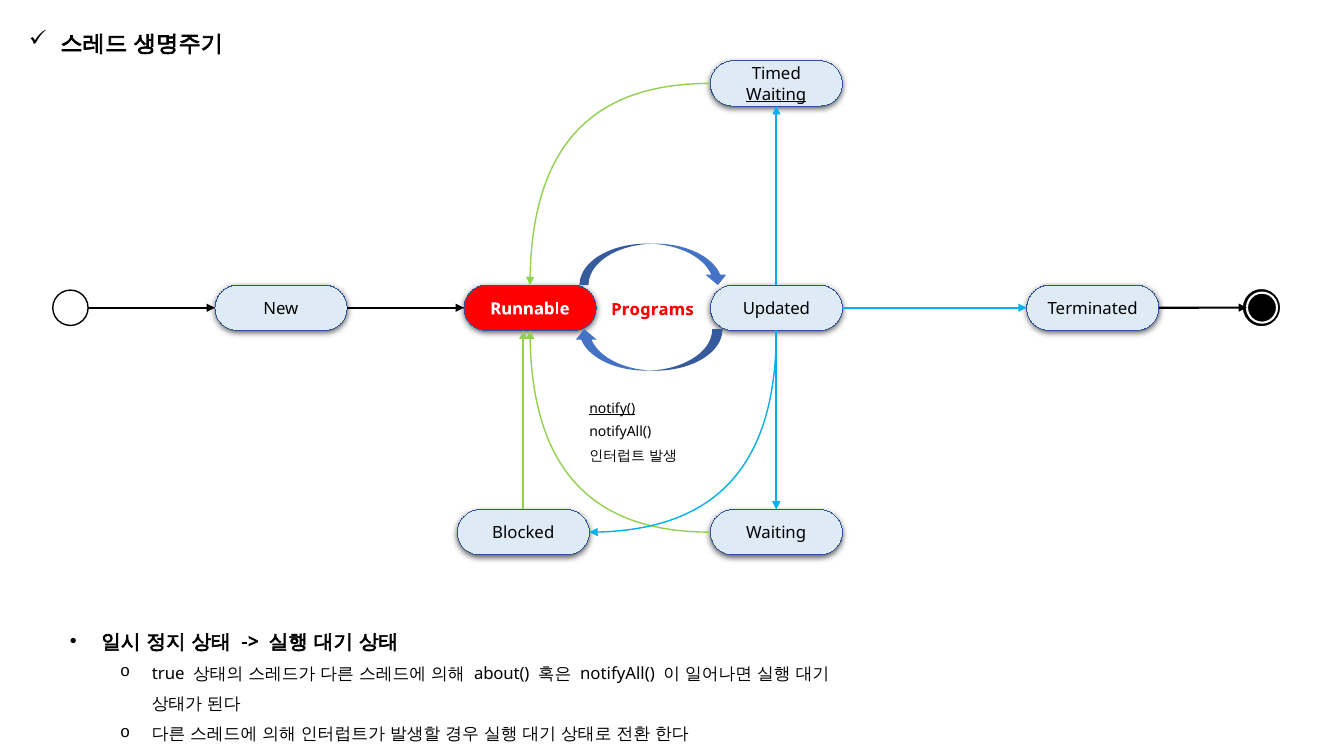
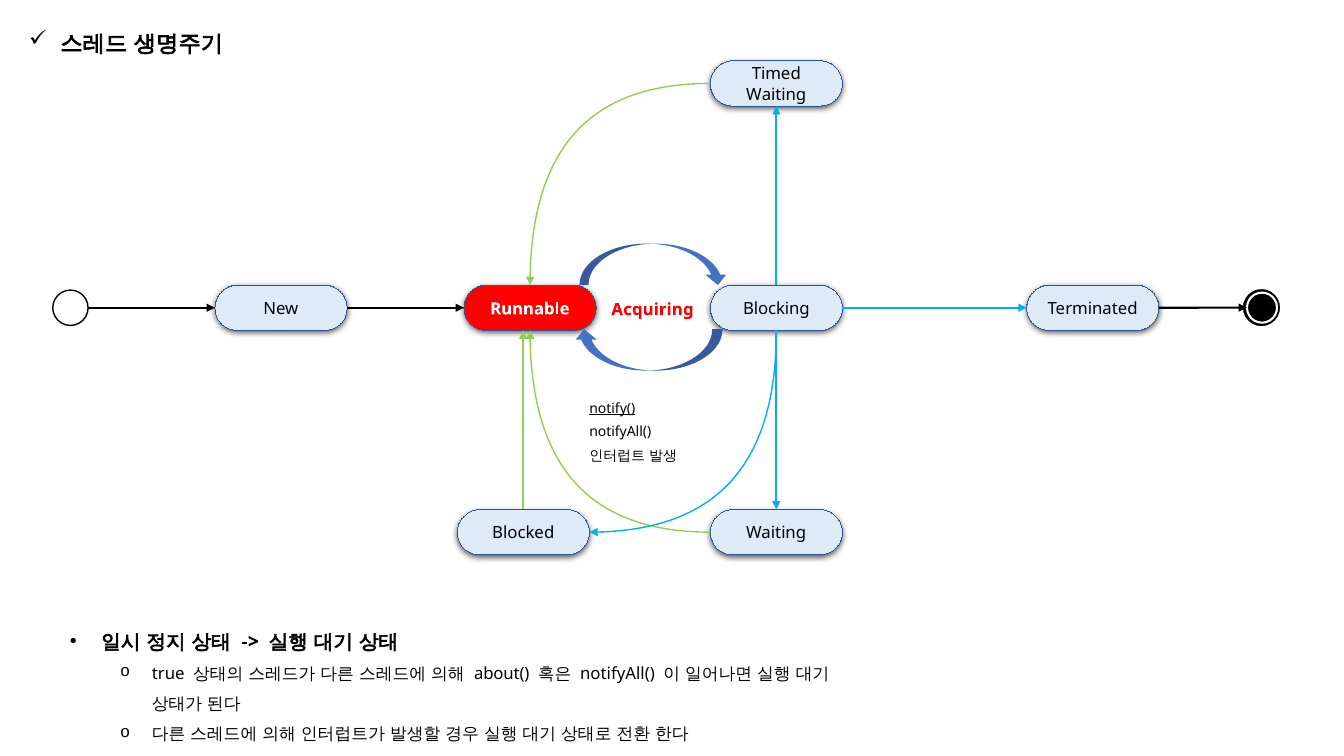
Waiting underline: present -> none (776, 95)
Updated: Updated -> Blocking (776, 309)
Programs: Programs -> Acquiring (652, 310)
